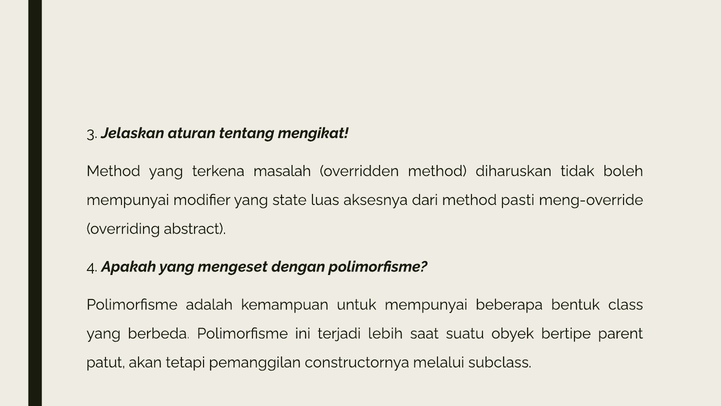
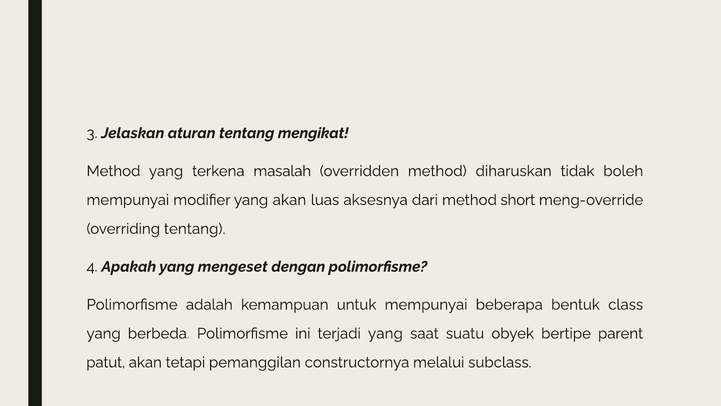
yang state: state -> akan (289, 200)
pasti: pasti -> short (518, 200)
overriding abstract: abstract -> tentang (195, 229)
terjadi lebih: lebih -> yang (385, 333)
